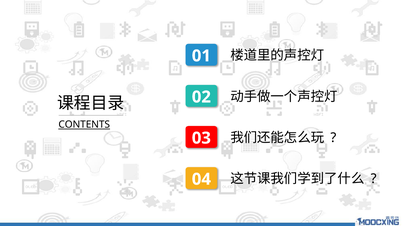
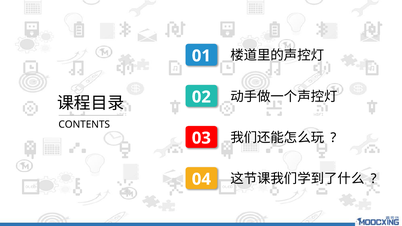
CONTENTS underline: present -> none (84, 125)
